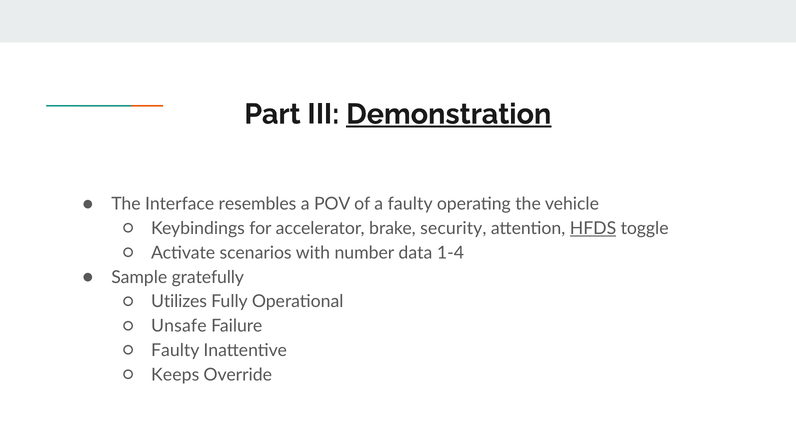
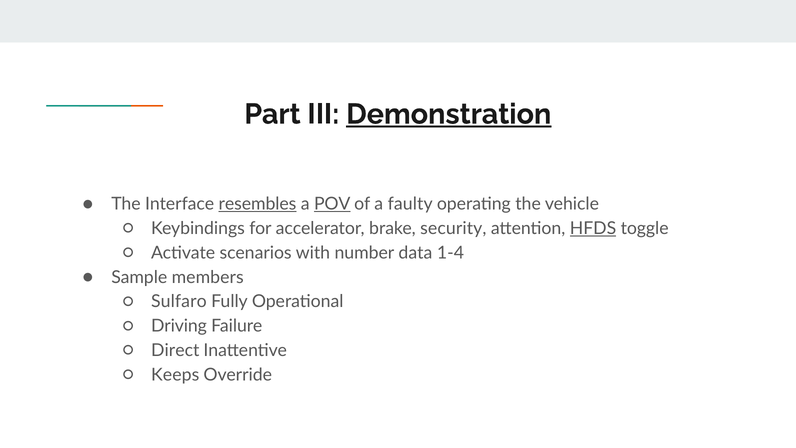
resembles underline: none -> present (257, 204)
POV underline: none -> present (332, 204)
gratefully: gratefully -> members (208, 277)
Utilizes: Utilizes -> Sulfaro (179, 301)
Unsafe: Unsafe -> Driving (179, 326)
Faulty: Faulty -> Direct (175, 350)
